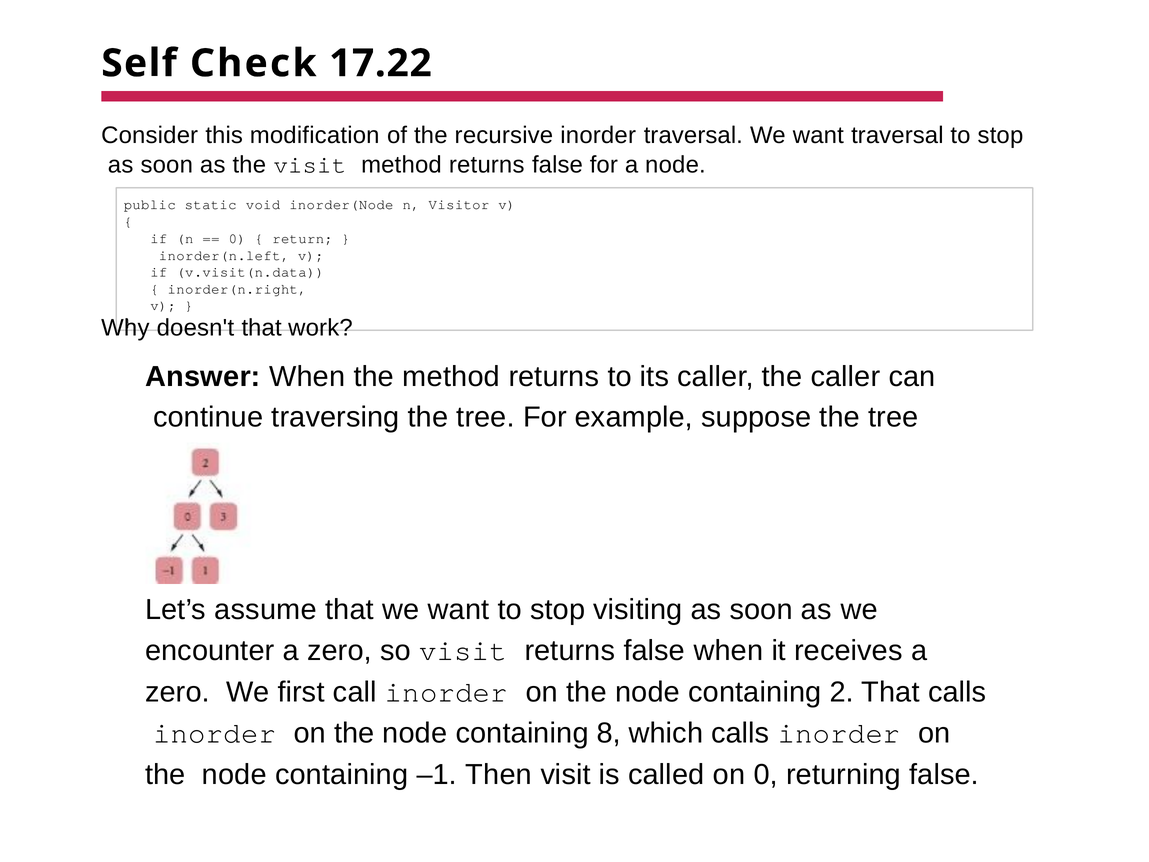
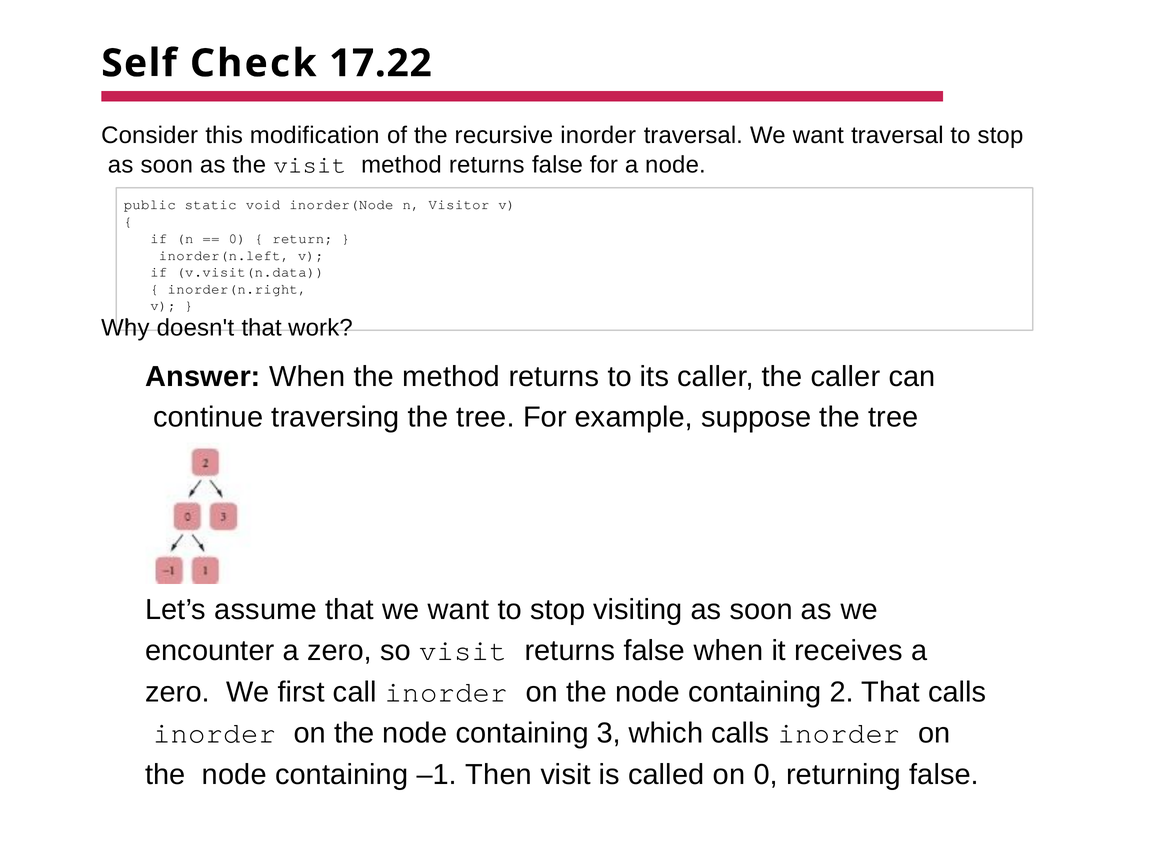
8: 8 -> 3 (609, 733)
